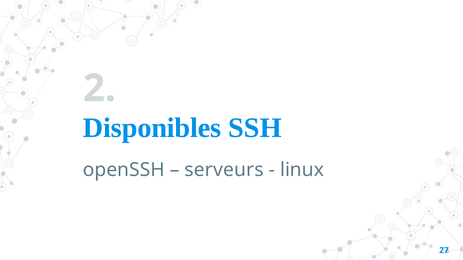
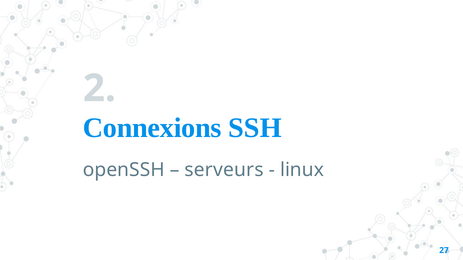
Disponibles: Disponibles -> Connexions (152, 128)
